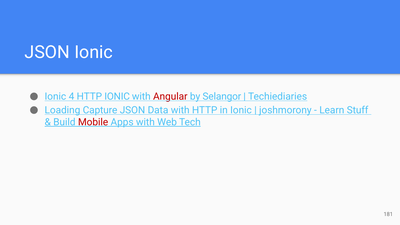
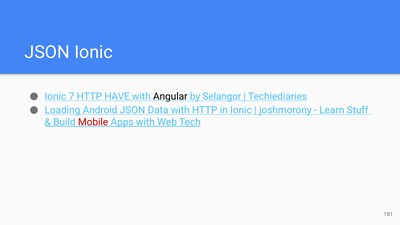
4: 4 -> 7 (71, 96)
HTTP IONIC: IONIC -> HAVE (117, 96)
Angular colour: red -> black (170, 96)
Capture: Capture -> Android (100, 110)
